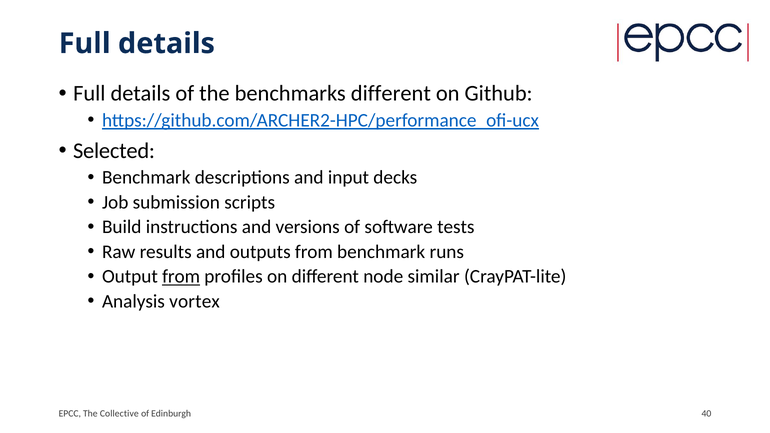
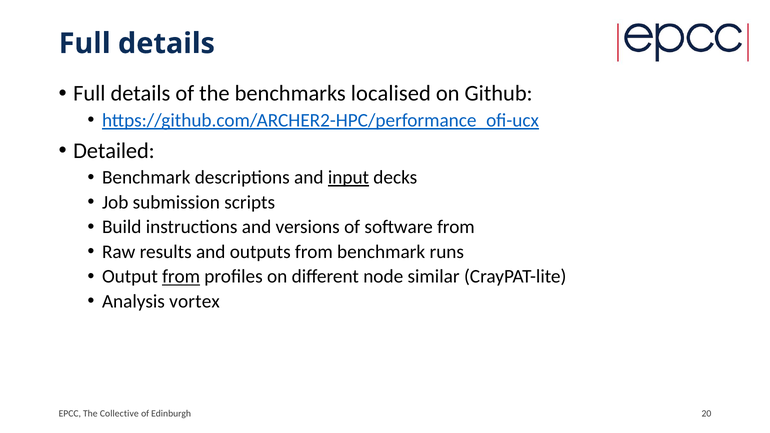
benchmarks different: different -> localised (391, 94)
Selected: Selected -> Detailed (114, 151)
input underline: none -> present (348, 178)
software tests: tests -> from (456, 227)
40: 40 -> 20 (706, 414)
